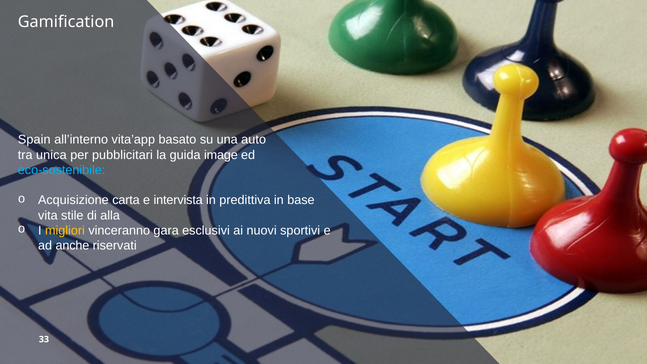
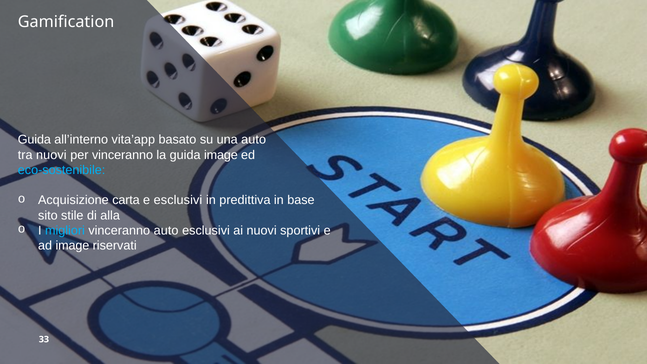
Spain: Spain -> Guida (34, 140)
tra unica: unica -> nuovi (51, 155)
per pubblicitari: pubblicitari -> vinceranno (123, 155)
e intervista: intervista -> esclusivi (178, 200)
vita: vita -> sito (48, 215)
migliori colour: yellow -> light blue (65, 230)
vinceranno gara: gara -> auto (166, 230)
ad anche: anche -> image (72, 246)
